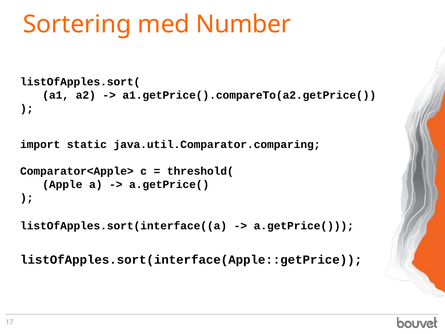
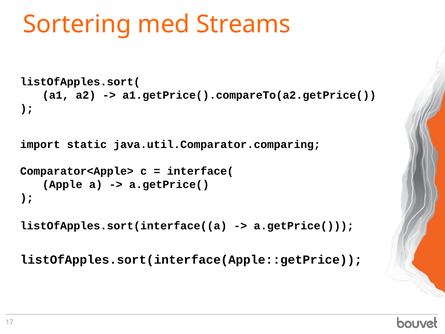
Number: Number -> Streams (243, 24)
threshold(: threshold( -> interface( (200, 171)
